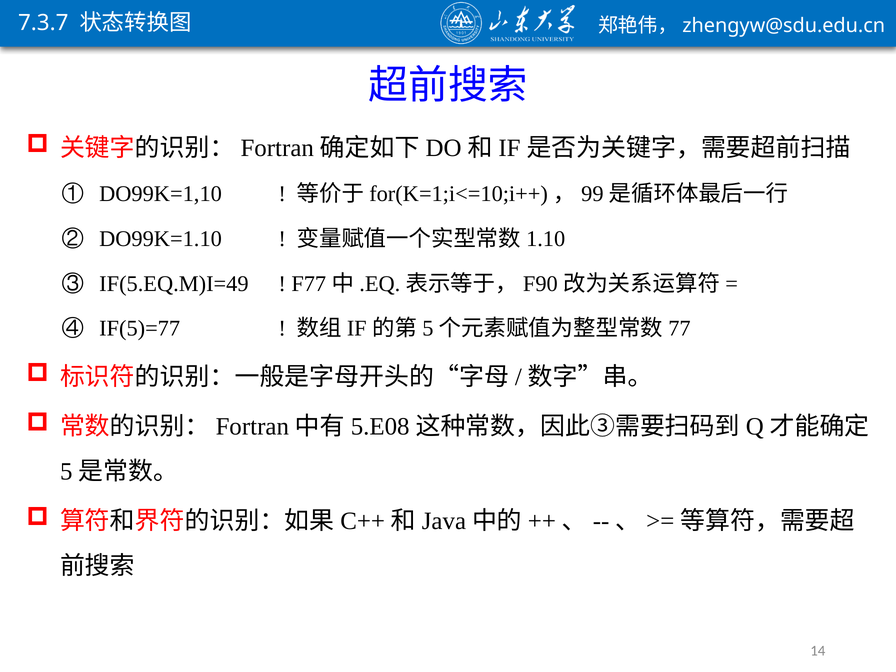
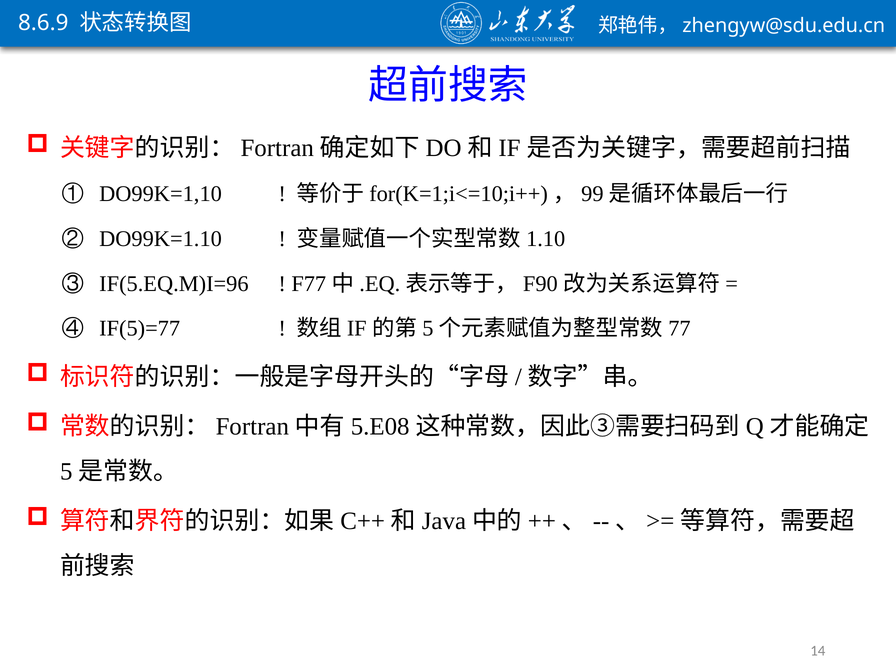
7.3.7: 7.3.7 -> 8.6.9 (43, 23)
IF(5.EQ.M)I=49: IF(5.EQ.M)I=49 -> IF(5.EQ.M)I=96 (174, 284)
